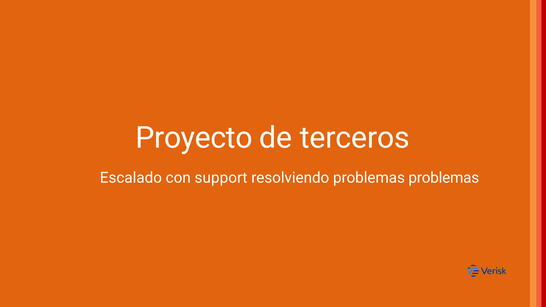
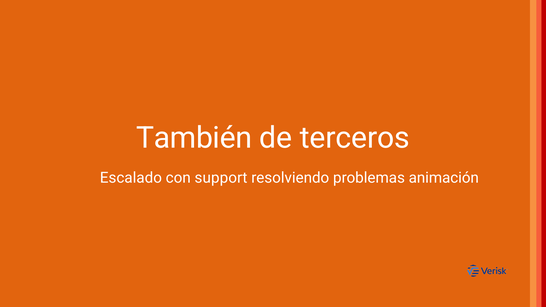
Proyecto: Proyecto -> También (194, 138)
problemas problemas: problemas -> animación (444, 178)
